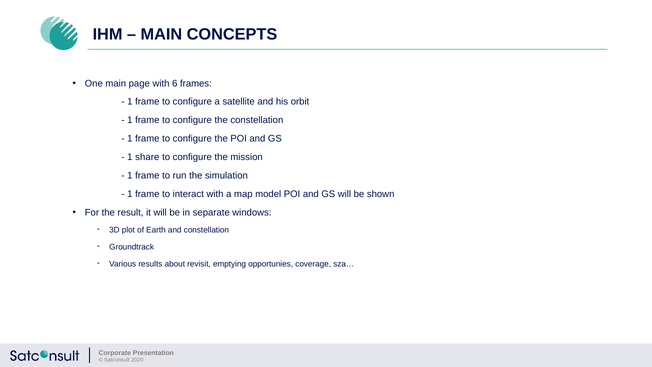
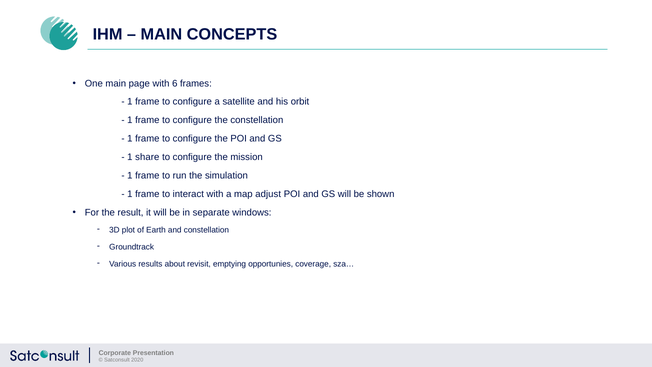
model: model -> adjust (268, 194)
